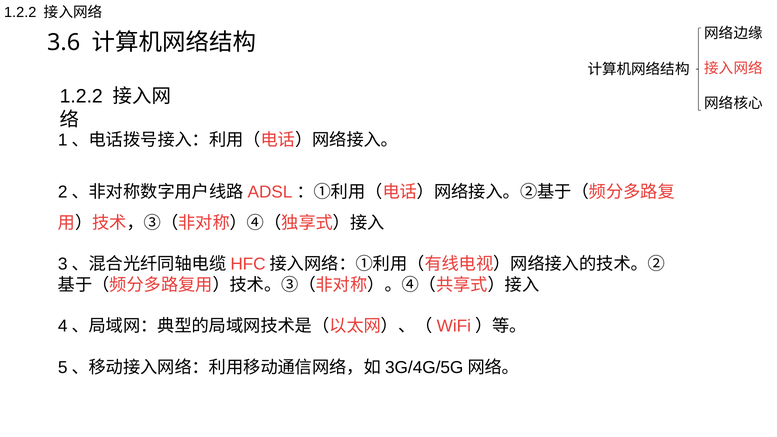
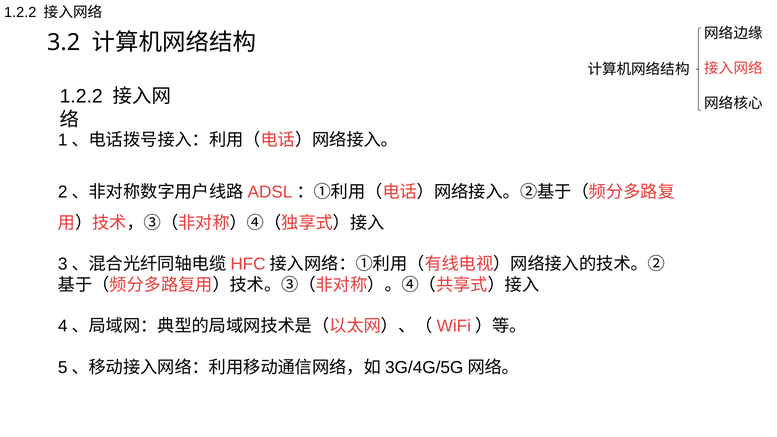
3.6: 3.6 -> 3.2 (64, 43)
